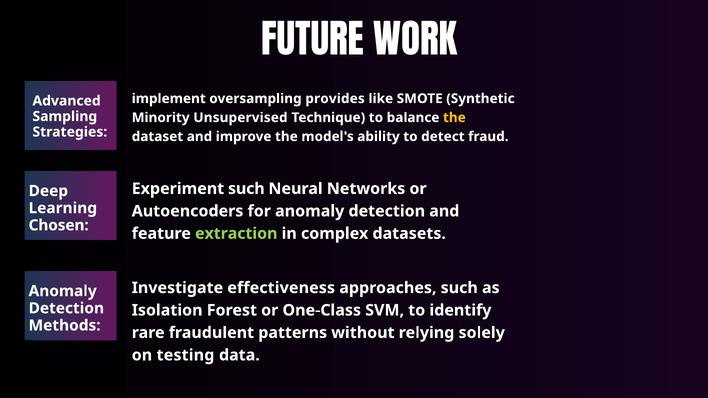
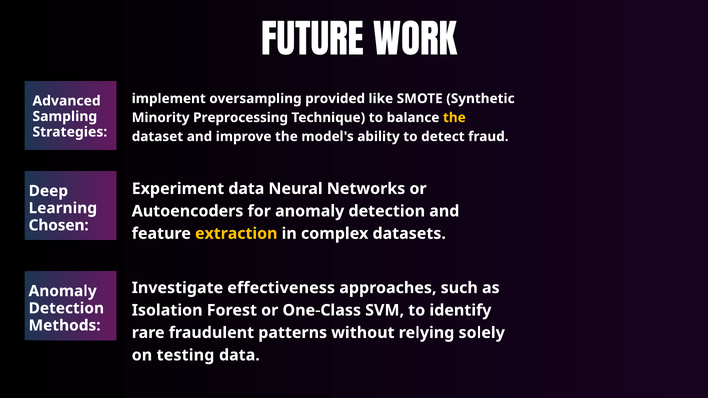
provides: provides -> provided (335, 99)
Unsupervised: Unsupervised -> Preprocessing (241, 118)
Experiment such: such -> data (246, 189)
extraction colour: light green -> yellow (236, 234)
